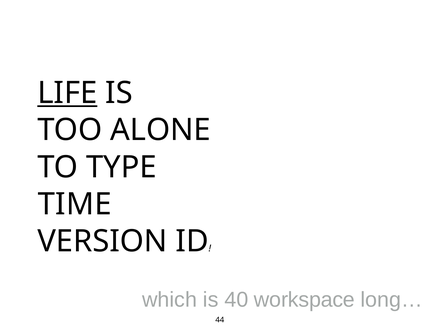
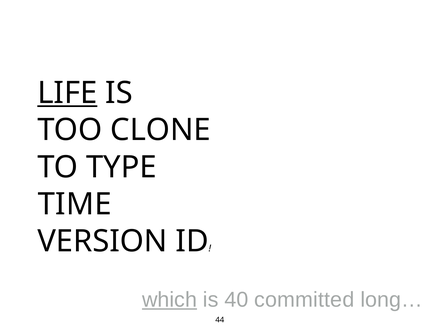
ALONE: ALONE -> CLONE (161, 130)
which underline: none -> present (170, 300)
workspace: workspace -> committed (304, 300)
